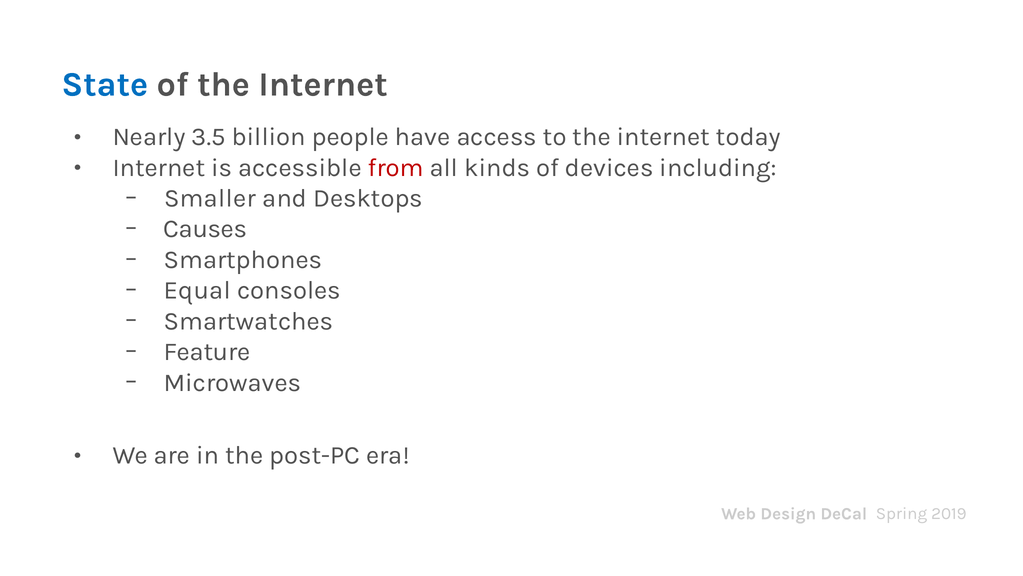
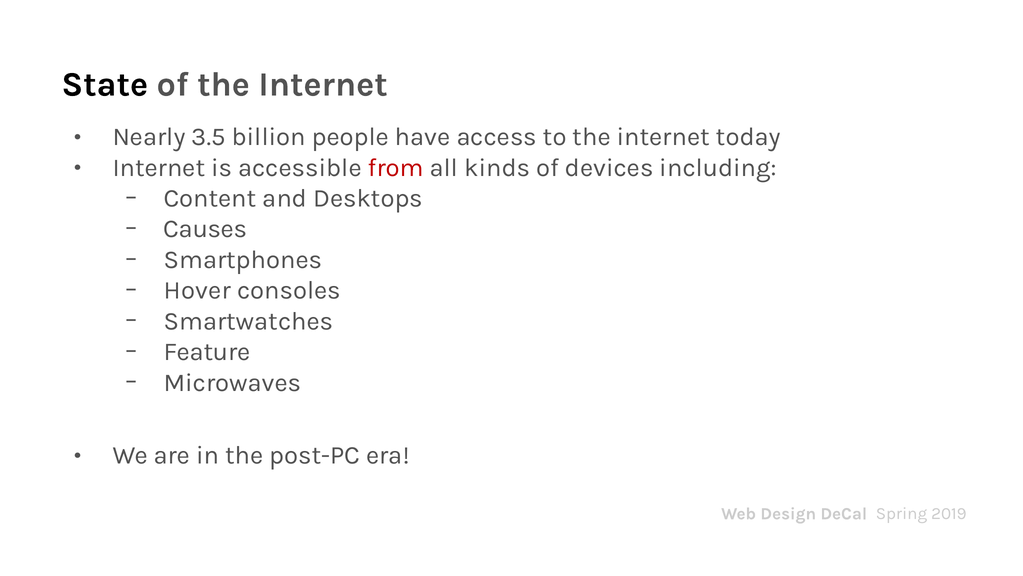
State colour: blue -> black (105, 84)
Smaller: Smaller -> Content (210, 198)
Equal: Equal -> Hover (197, 290)
